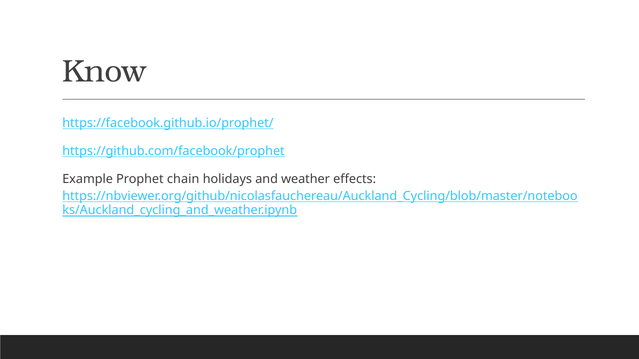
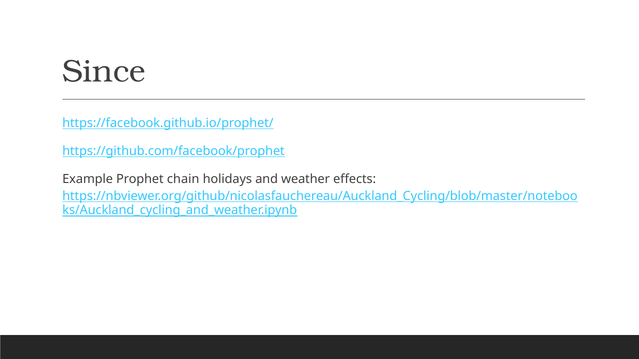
Know: Know -> Since (104, 72)
